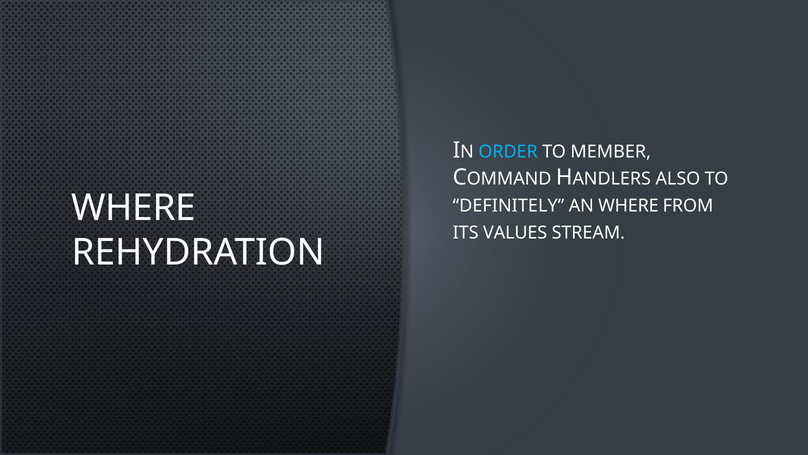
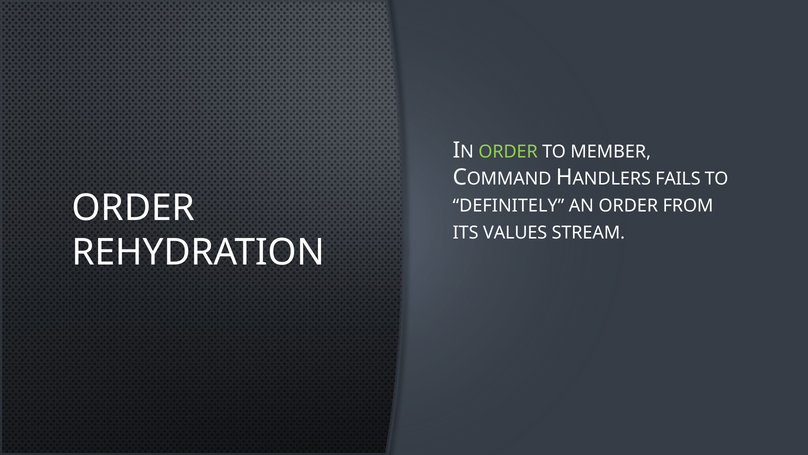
ORDER colour: light blue -> light green (508, 152)
ALSO: ALSO -> FAILS (678, 179)
WHERE: WHERE -> ORDER (133, 208)
AN WHERE: WHERE -> ORDER (628, 206)
